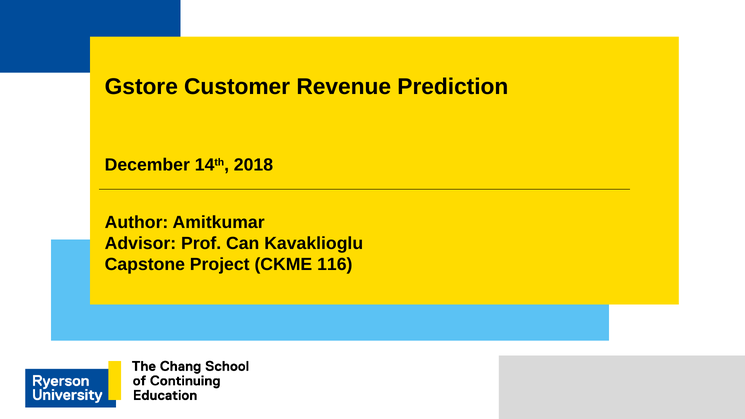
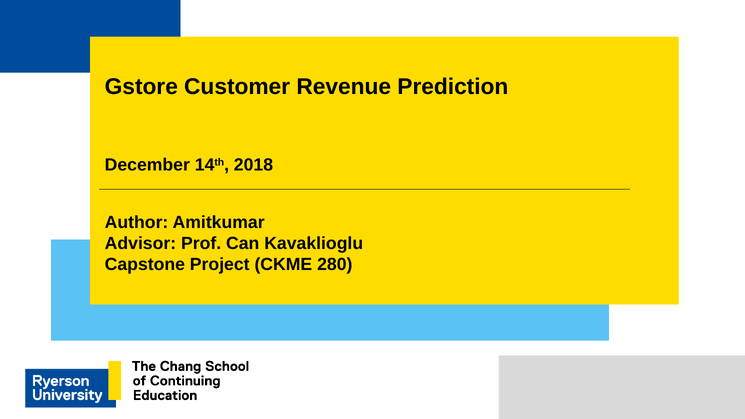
116: 116 -> 280 (335, 265)
